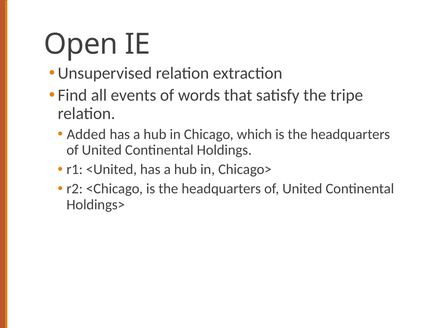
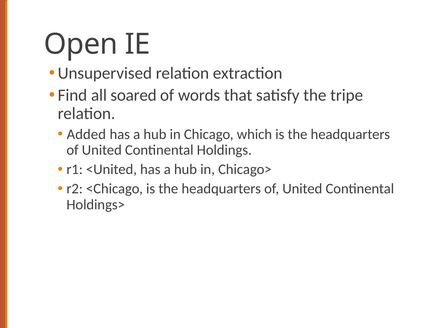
events: events -> soared (134, 95)
